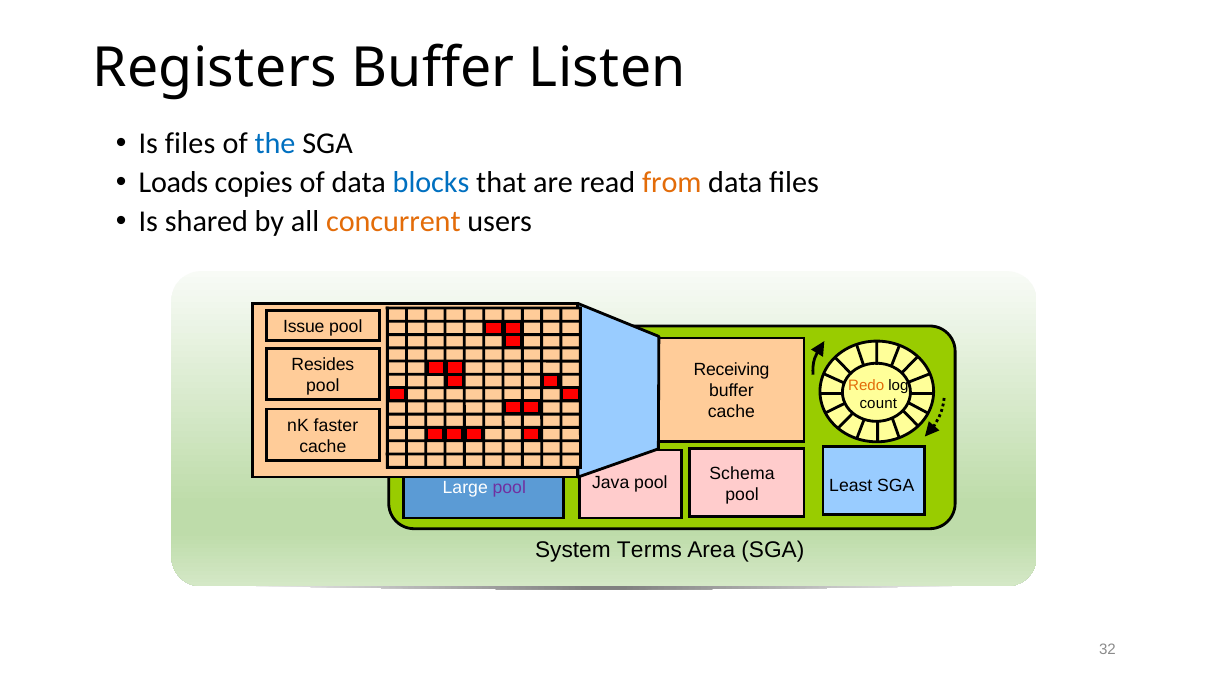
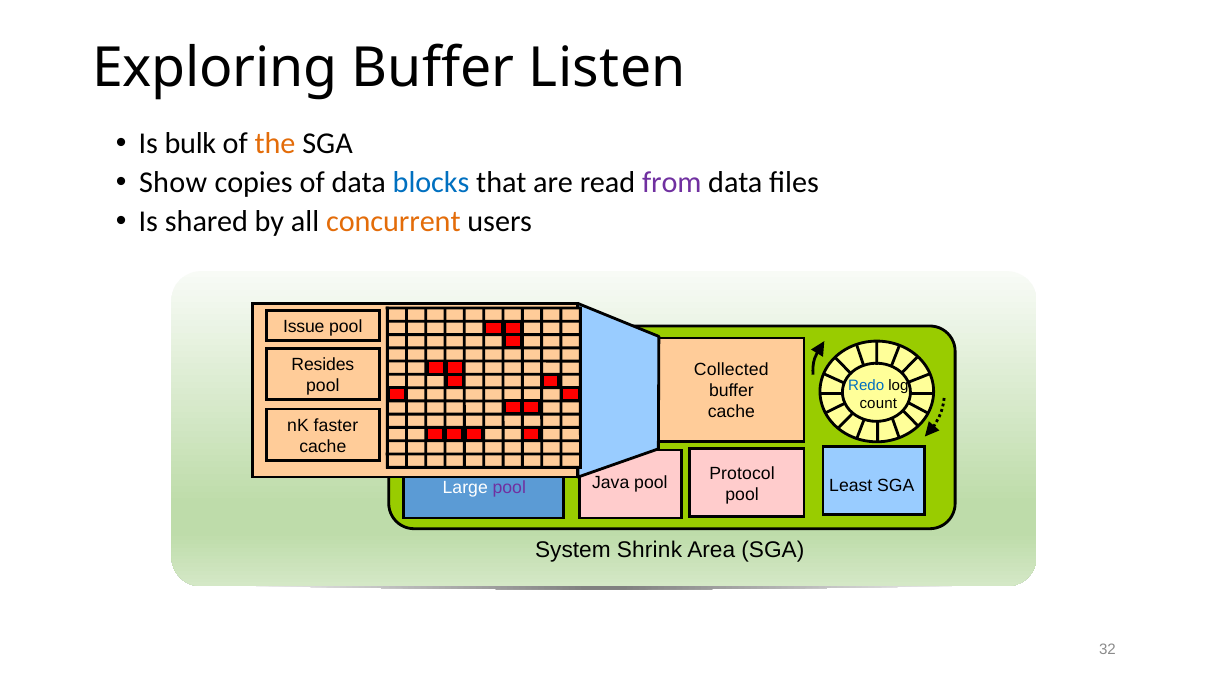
Registers: Registers -> Exploring (215, 68)
Is files: files -> bulk (190, 144)
the colour: blue -> orange (275, 144)
Loads: Loads -> Show (173, 183)
from colour: orange -> purple (672, 183)
Receiving: Receiving -> Collected (731, 370)
Redo colour: orange -> blue (866, 385)
Schema: Schema -> Protocol (742, 474)
Terms: Terms -> Shrink (649, 549)
